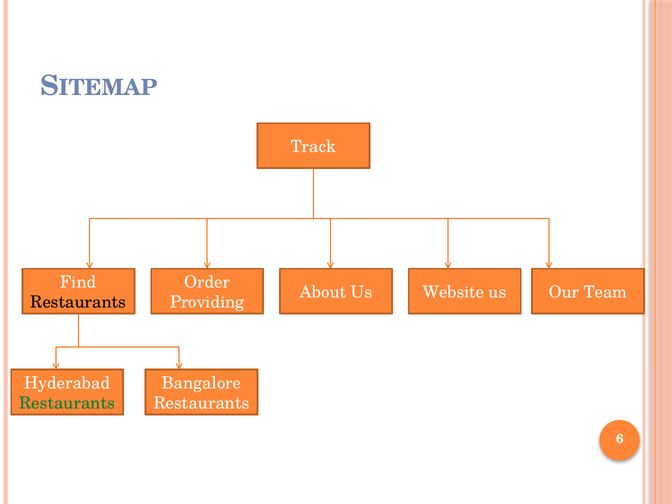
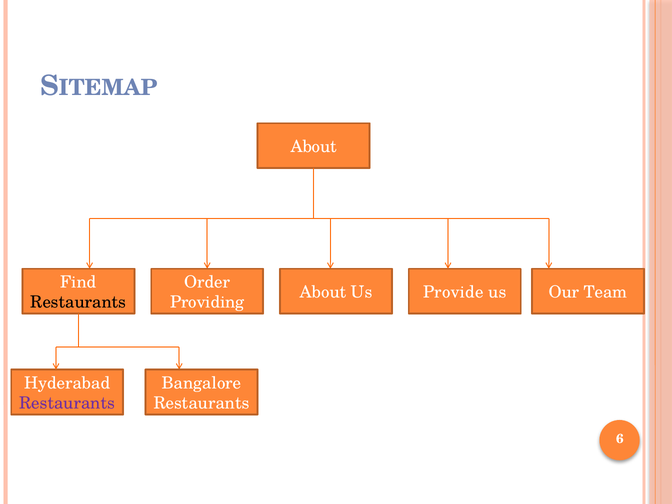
Track: Track -> About (314, 147)
Website: Website -> Provide (453, 292)
Restaurants colour: green -> purple (67, 403)
